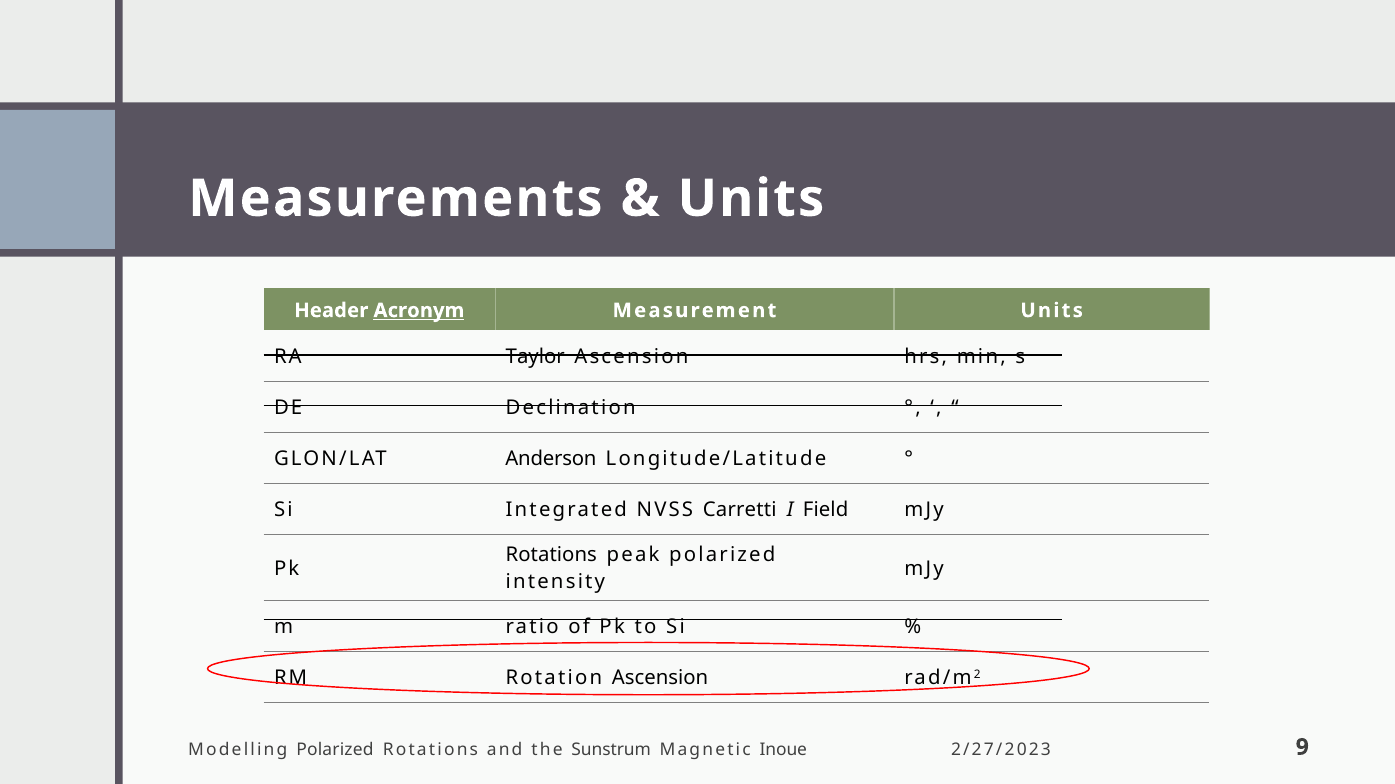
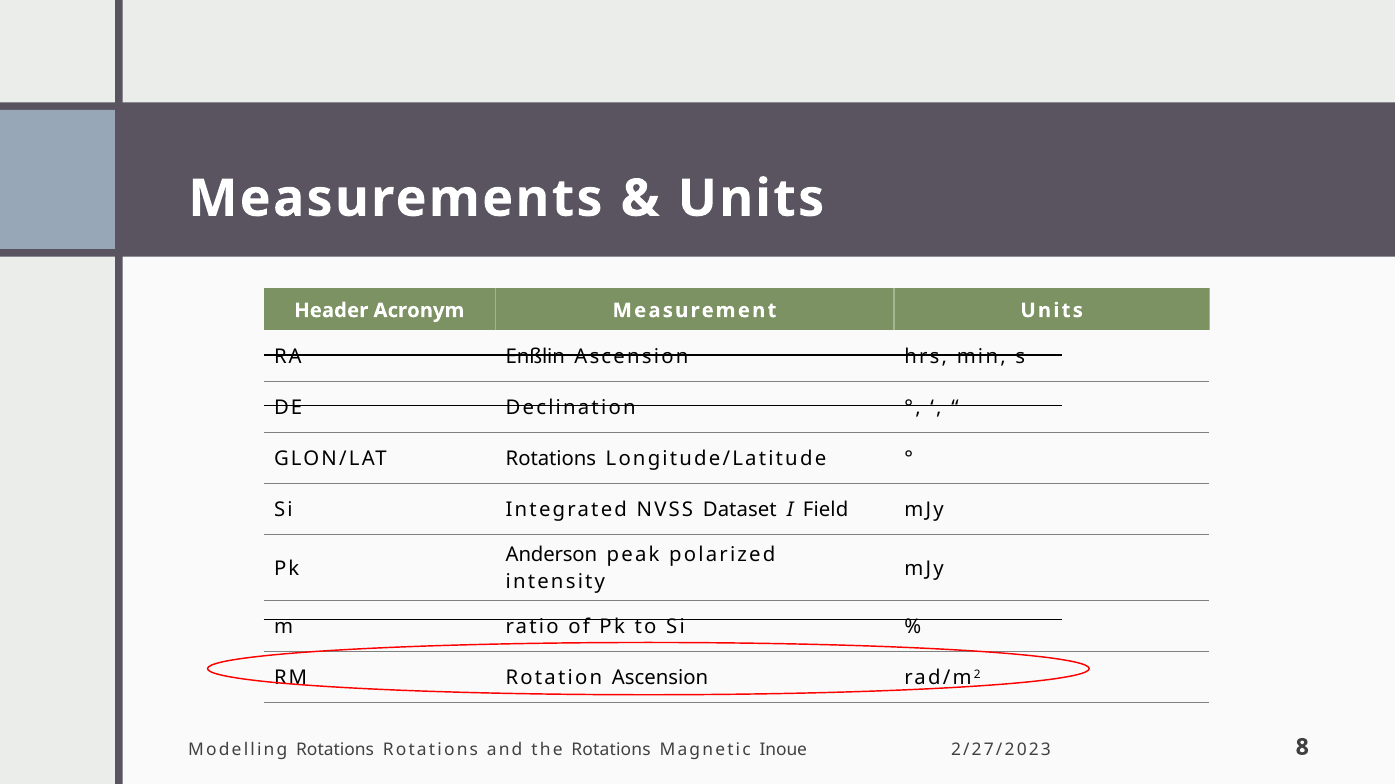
Acronym underline: present -> none (419, 311)
Taylor: Taylor -> Enßlin (535, 357)
GLON/LAT Anderson: Anderson -> Rotations (551, 459)
Carretti: Carretti -> Dataset (740, 510)
Rotations: Rotations -> Anderson (551, 555)
Modelling Polarized: Polarized -> Rotations (335, 750)
the Sunstrum: Sunstrum -> Rotations (611, 750)
9: 9 -> 8 (1302, 748)
